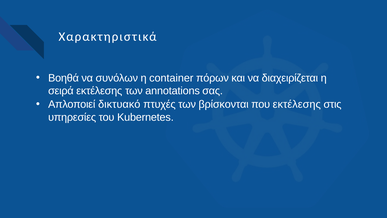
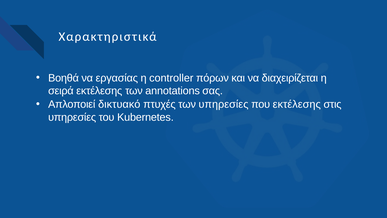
συνόλων: συνόλων -> εργασίας (117, 78)
container: container -> controller (171, 78)
των βρίσκονται: βρίσκονται -> υπηρεσίες (223, 104)
